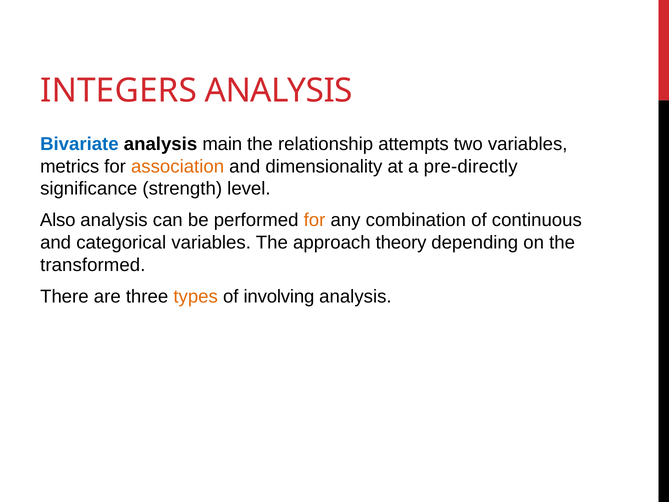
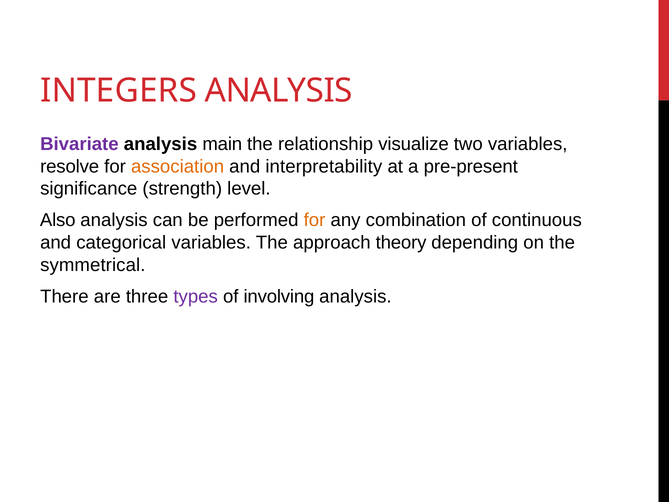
Bivariate colour: blue -> purple (79, 144)
attempts: attempts -> visualize (414, 144)
metrics: metrics -> resolve (70, 166)
dimensionality: dimensionality -> interpretability (324, 166)
pre-directly: pre-directly -> pre-present (471, 166)
transformed: transformed -> symmetrical (93, 265)
types colour: orange -> purple (196, 296)
